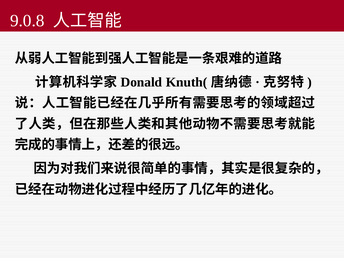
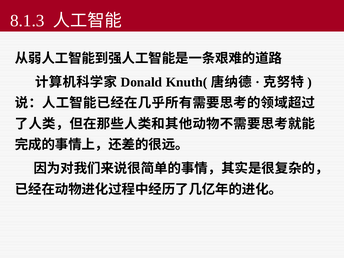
9.0.8: 9.0.8 -> 8.1.3 (27, 21)
